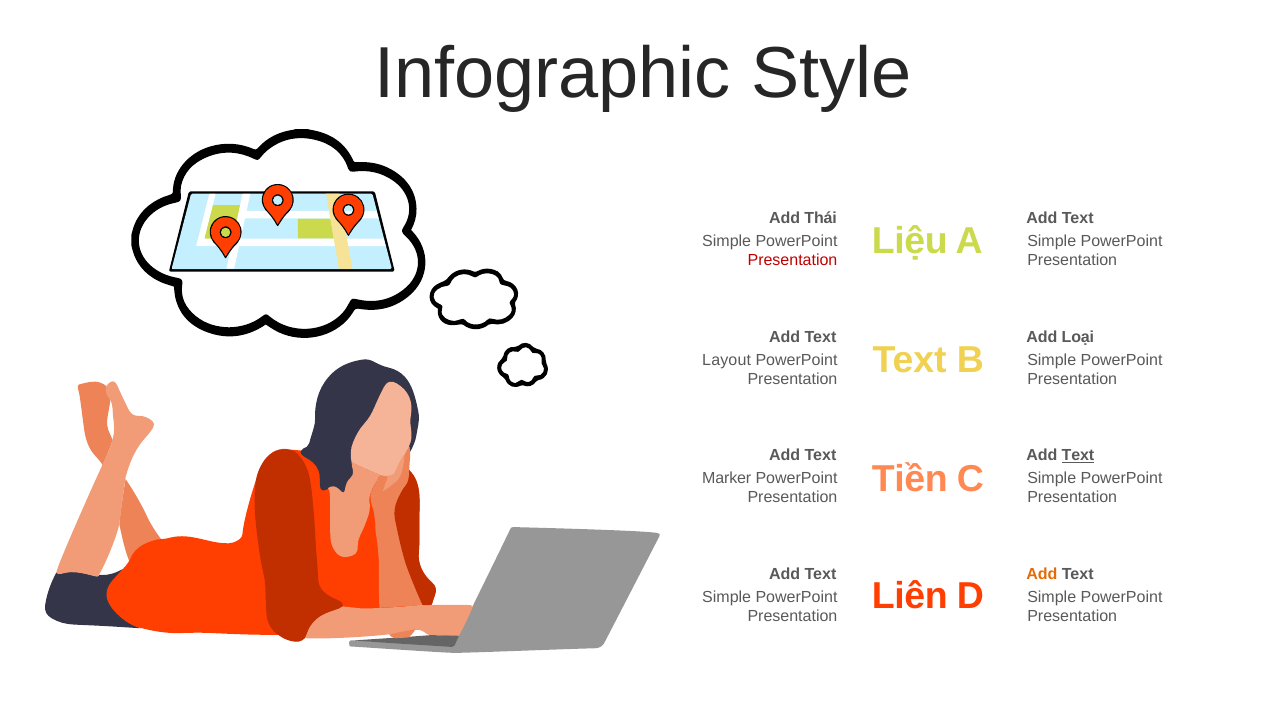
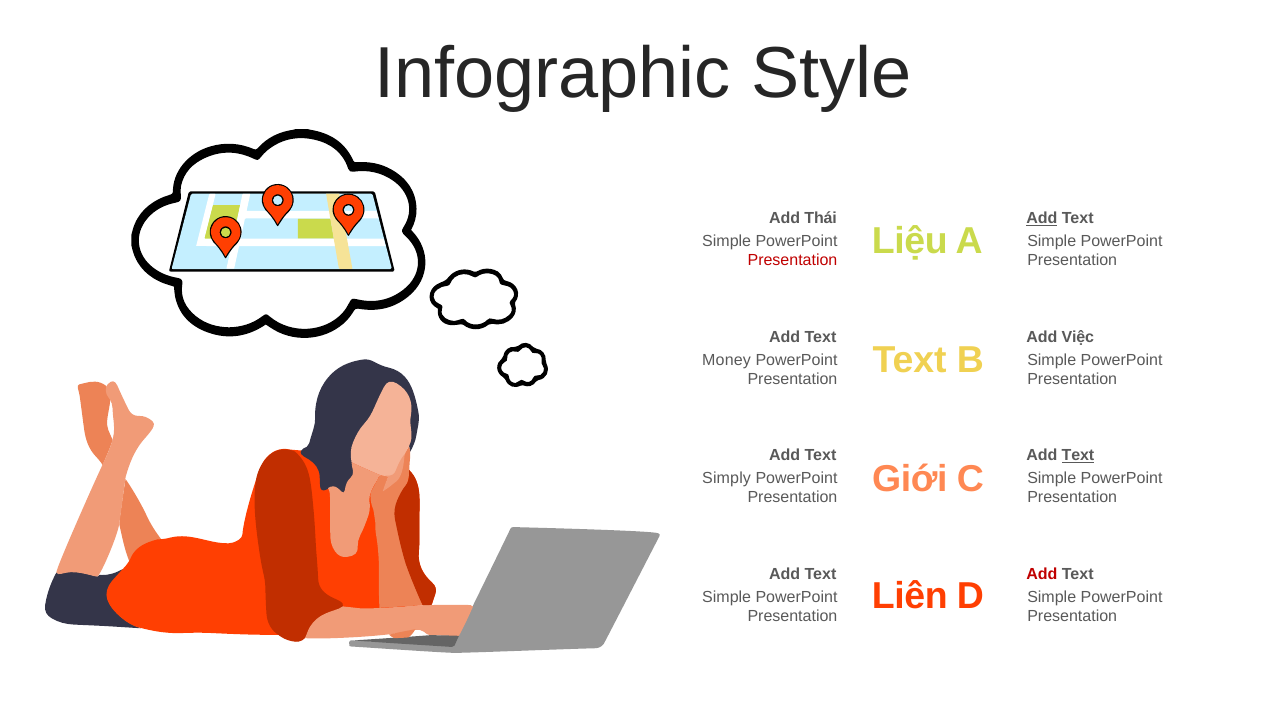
Add underline: none -> present (1042, 218)
Loại: Loại -> Việc (1078, 337)
Layout: Layout -> Money (727, 360)
Tiền: Tiền -> Giới (910, 479)
Marker: Marker -> Simply (727, 478)
Add colour: orange -> red (1042, 574)
